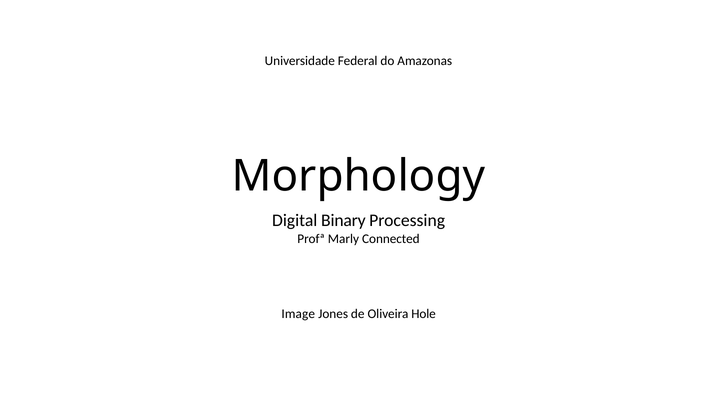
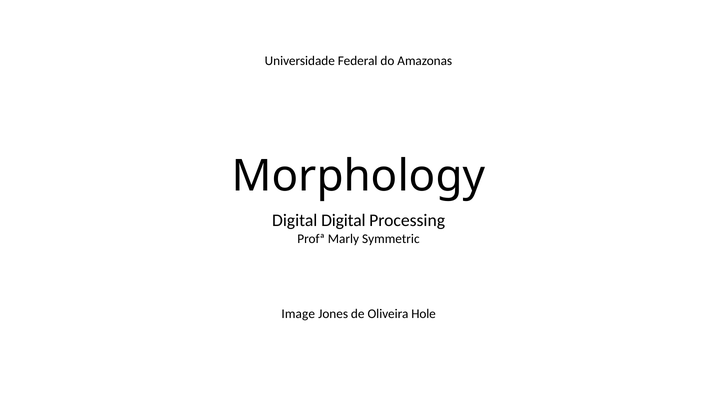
Digital Binary: Binary -> Digital (343, 220)
Connected: Connected -> Symmetric (391, 238)
